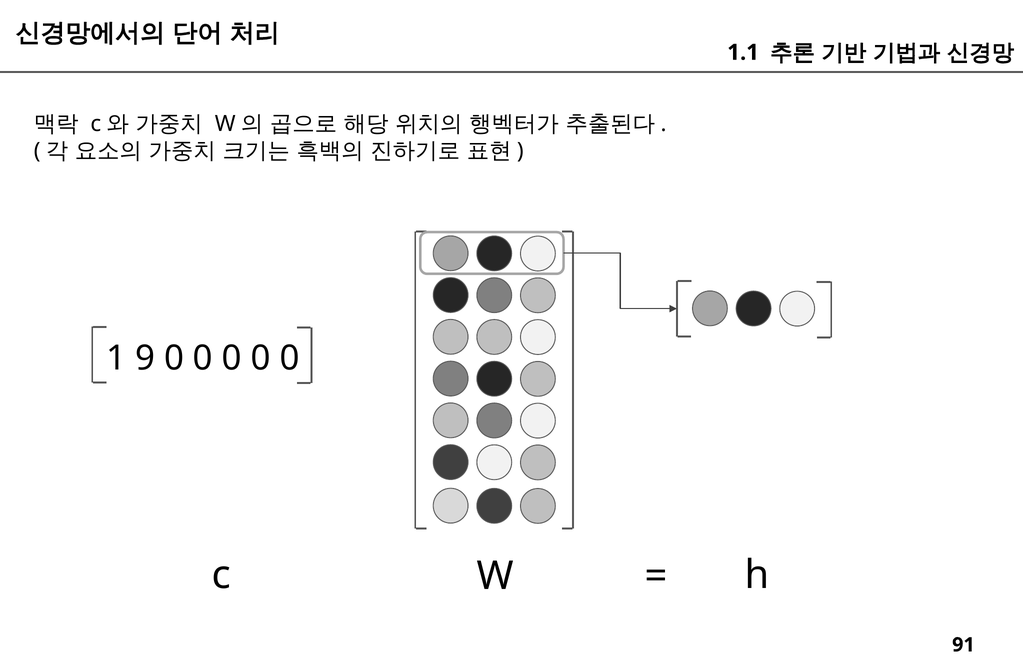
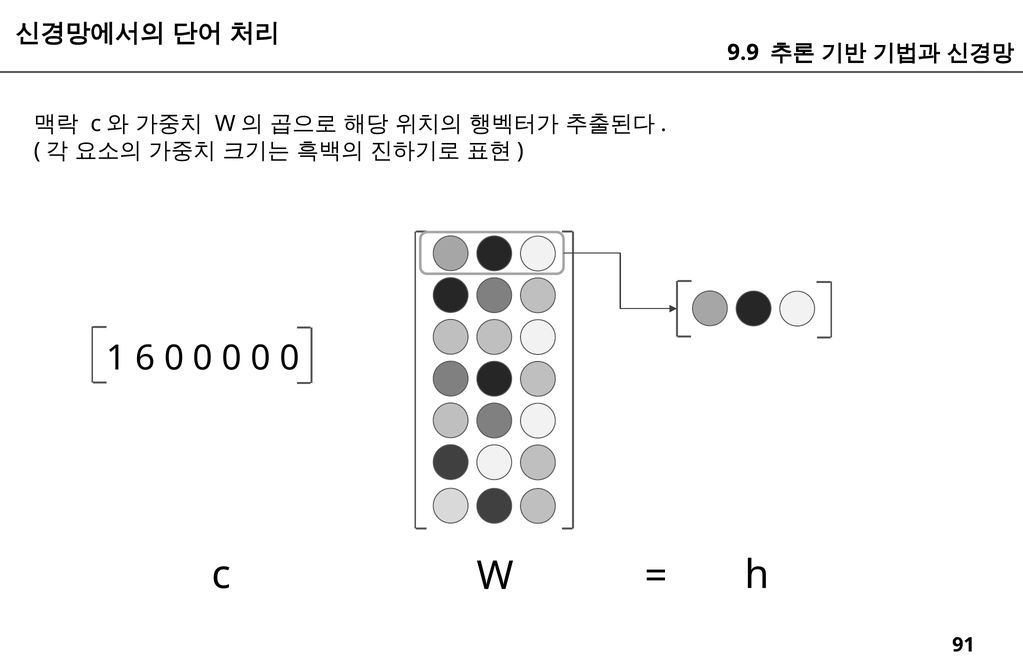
1.1: 1.1 -> 9.9 (743, 52)
9: 9 -> 6 (145, 358)
